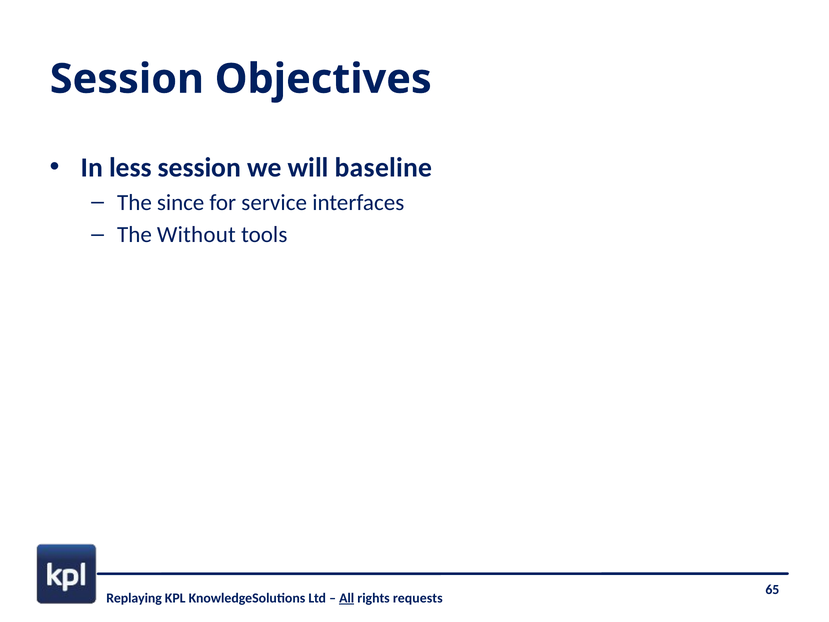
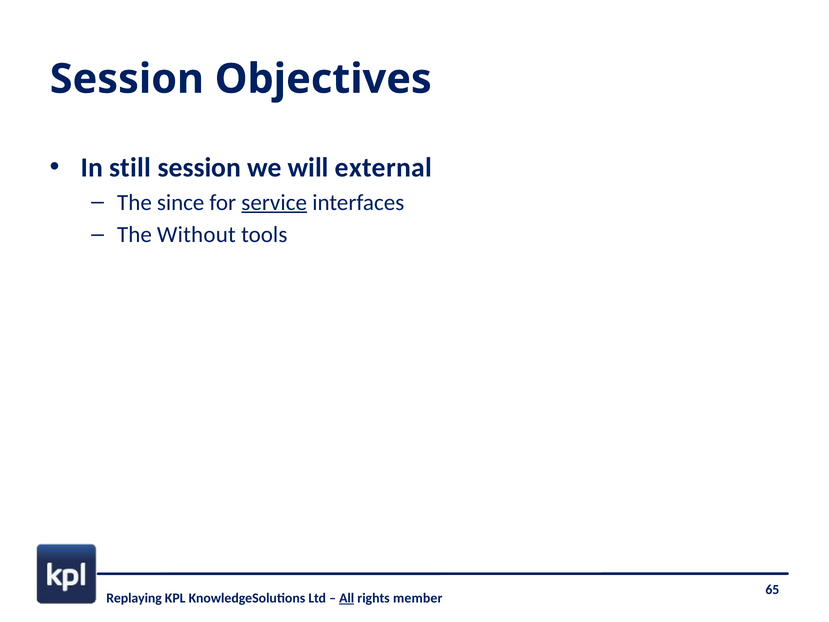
less: less -> still (130, 168)
baseline: baseline -> external (383, 168)
service underline: none -> present (274, 202)
requests: requests -> member (418, 598)
